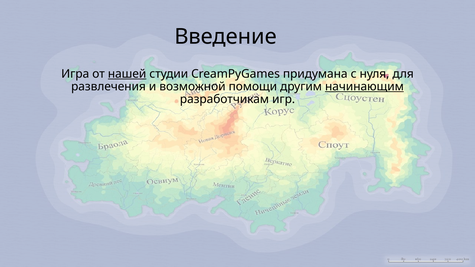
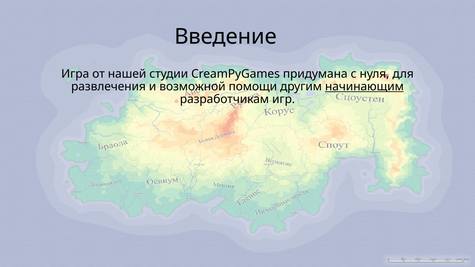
нашей underline: present -> none (127, 74)
